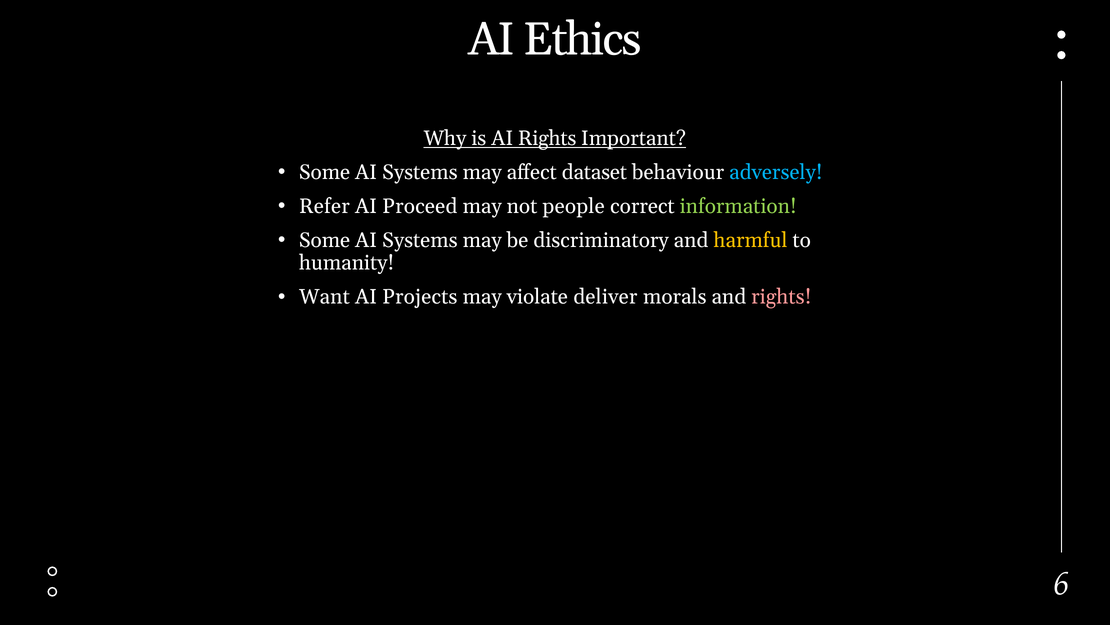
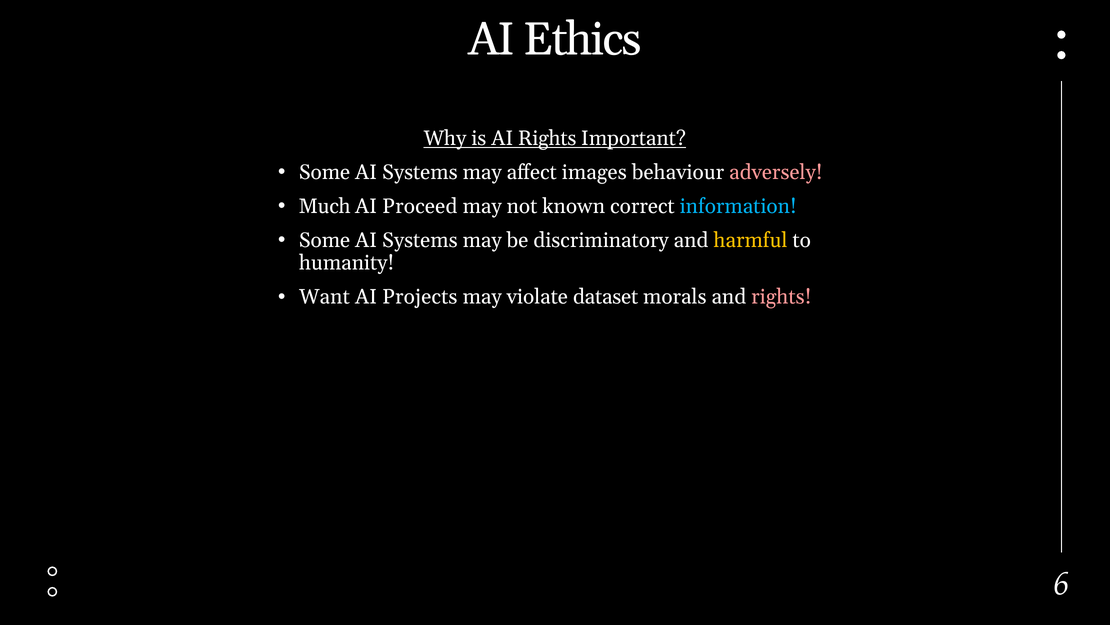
dataset: dataset -> images (594, 172)
adversely colour: light blue -> pink (776, 172)
Refer: Refer -> Much (325, 206)
people: people -> known (574, 206)
information colour: light green -> light blue (738, 206)
deliver: deliver -> dataset (606, 297)
